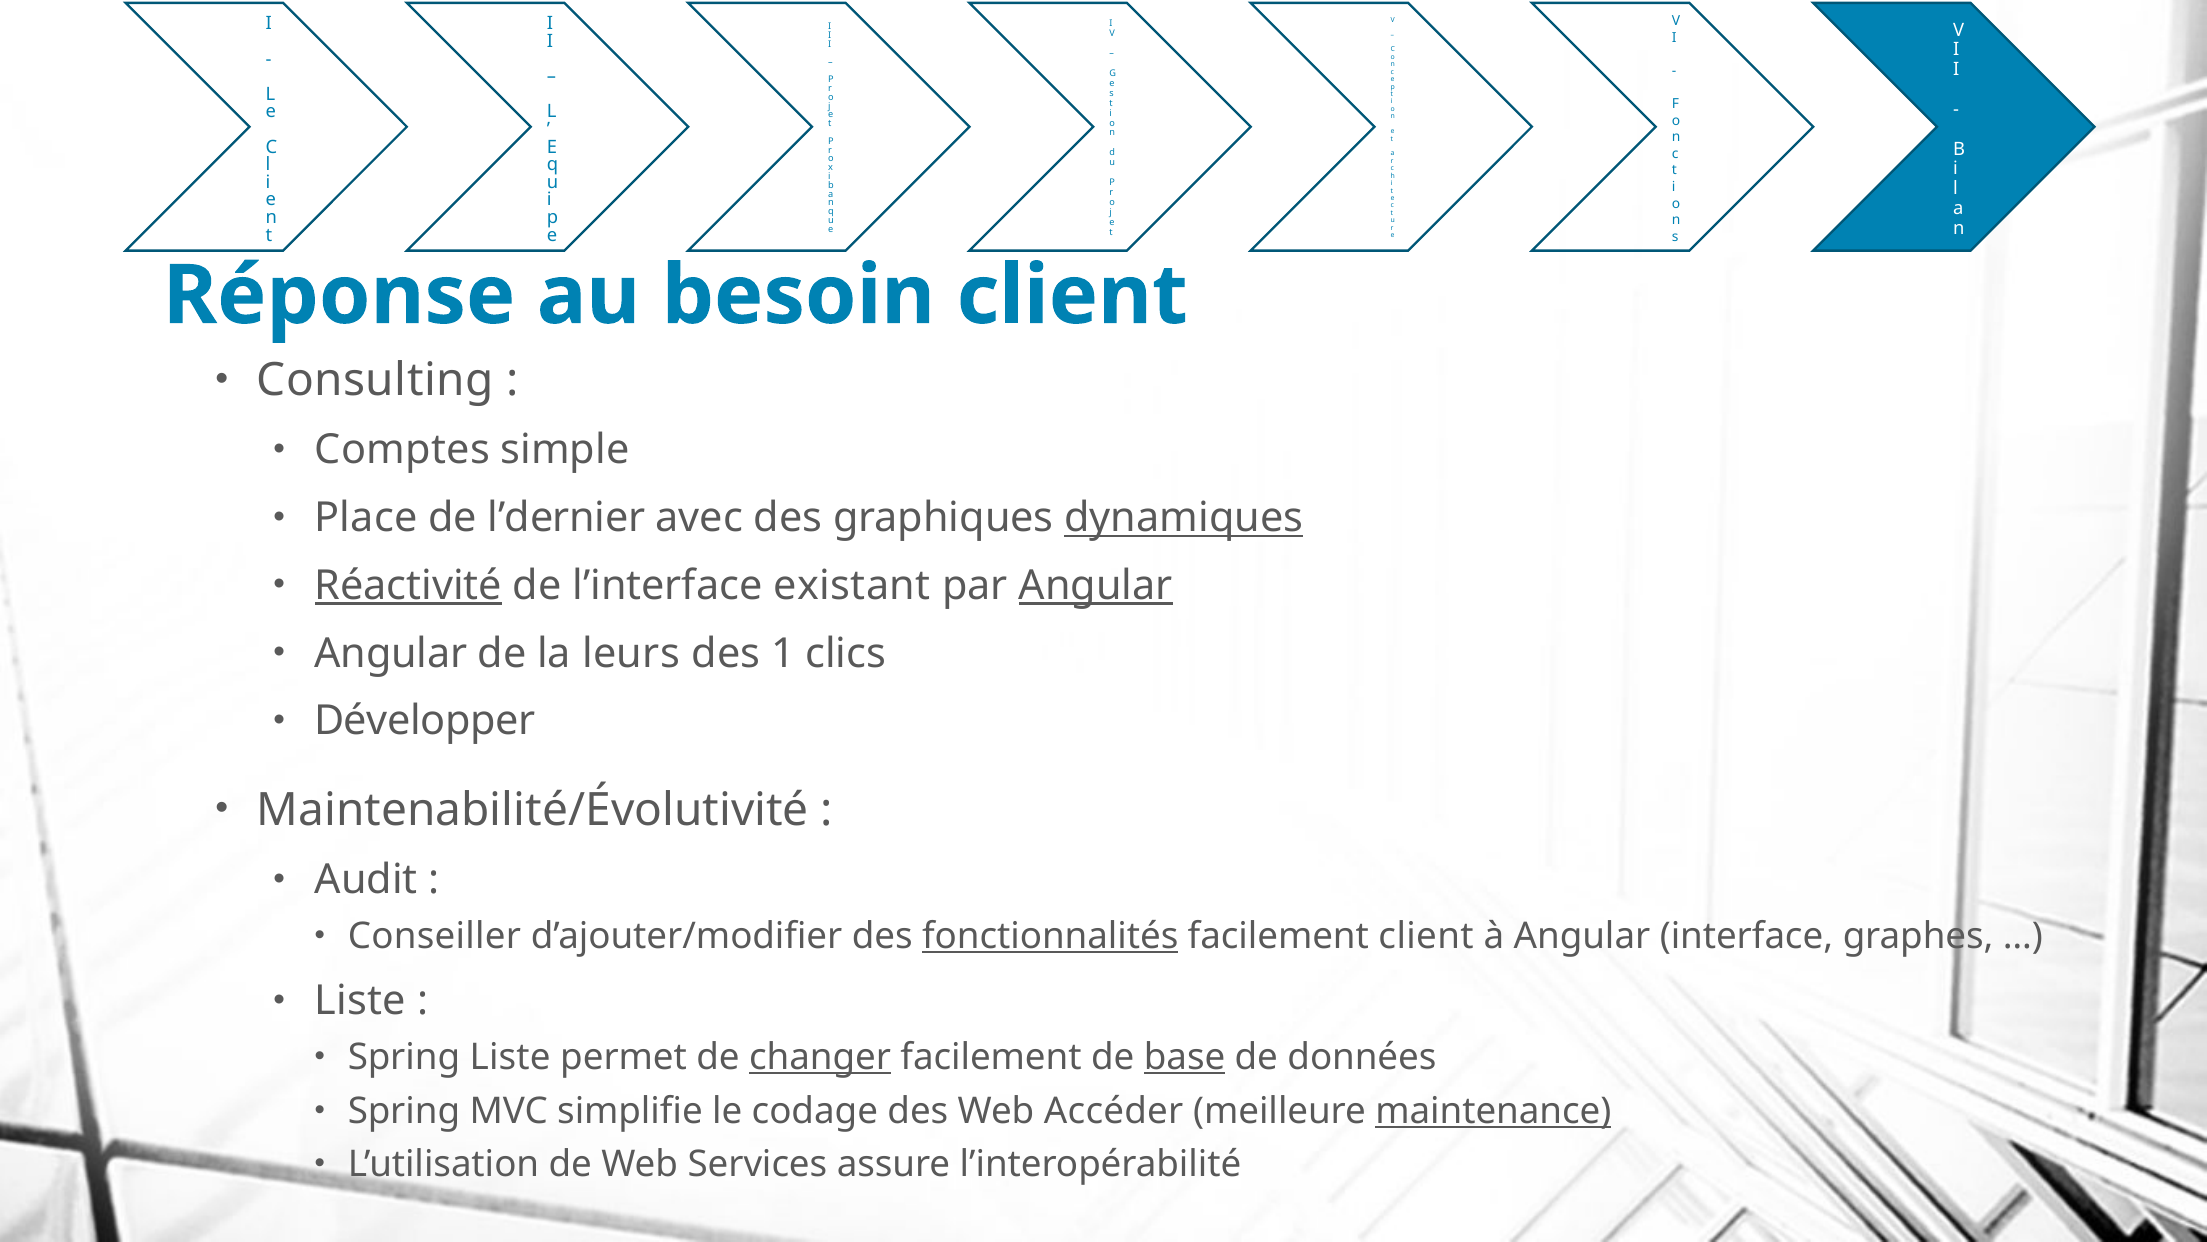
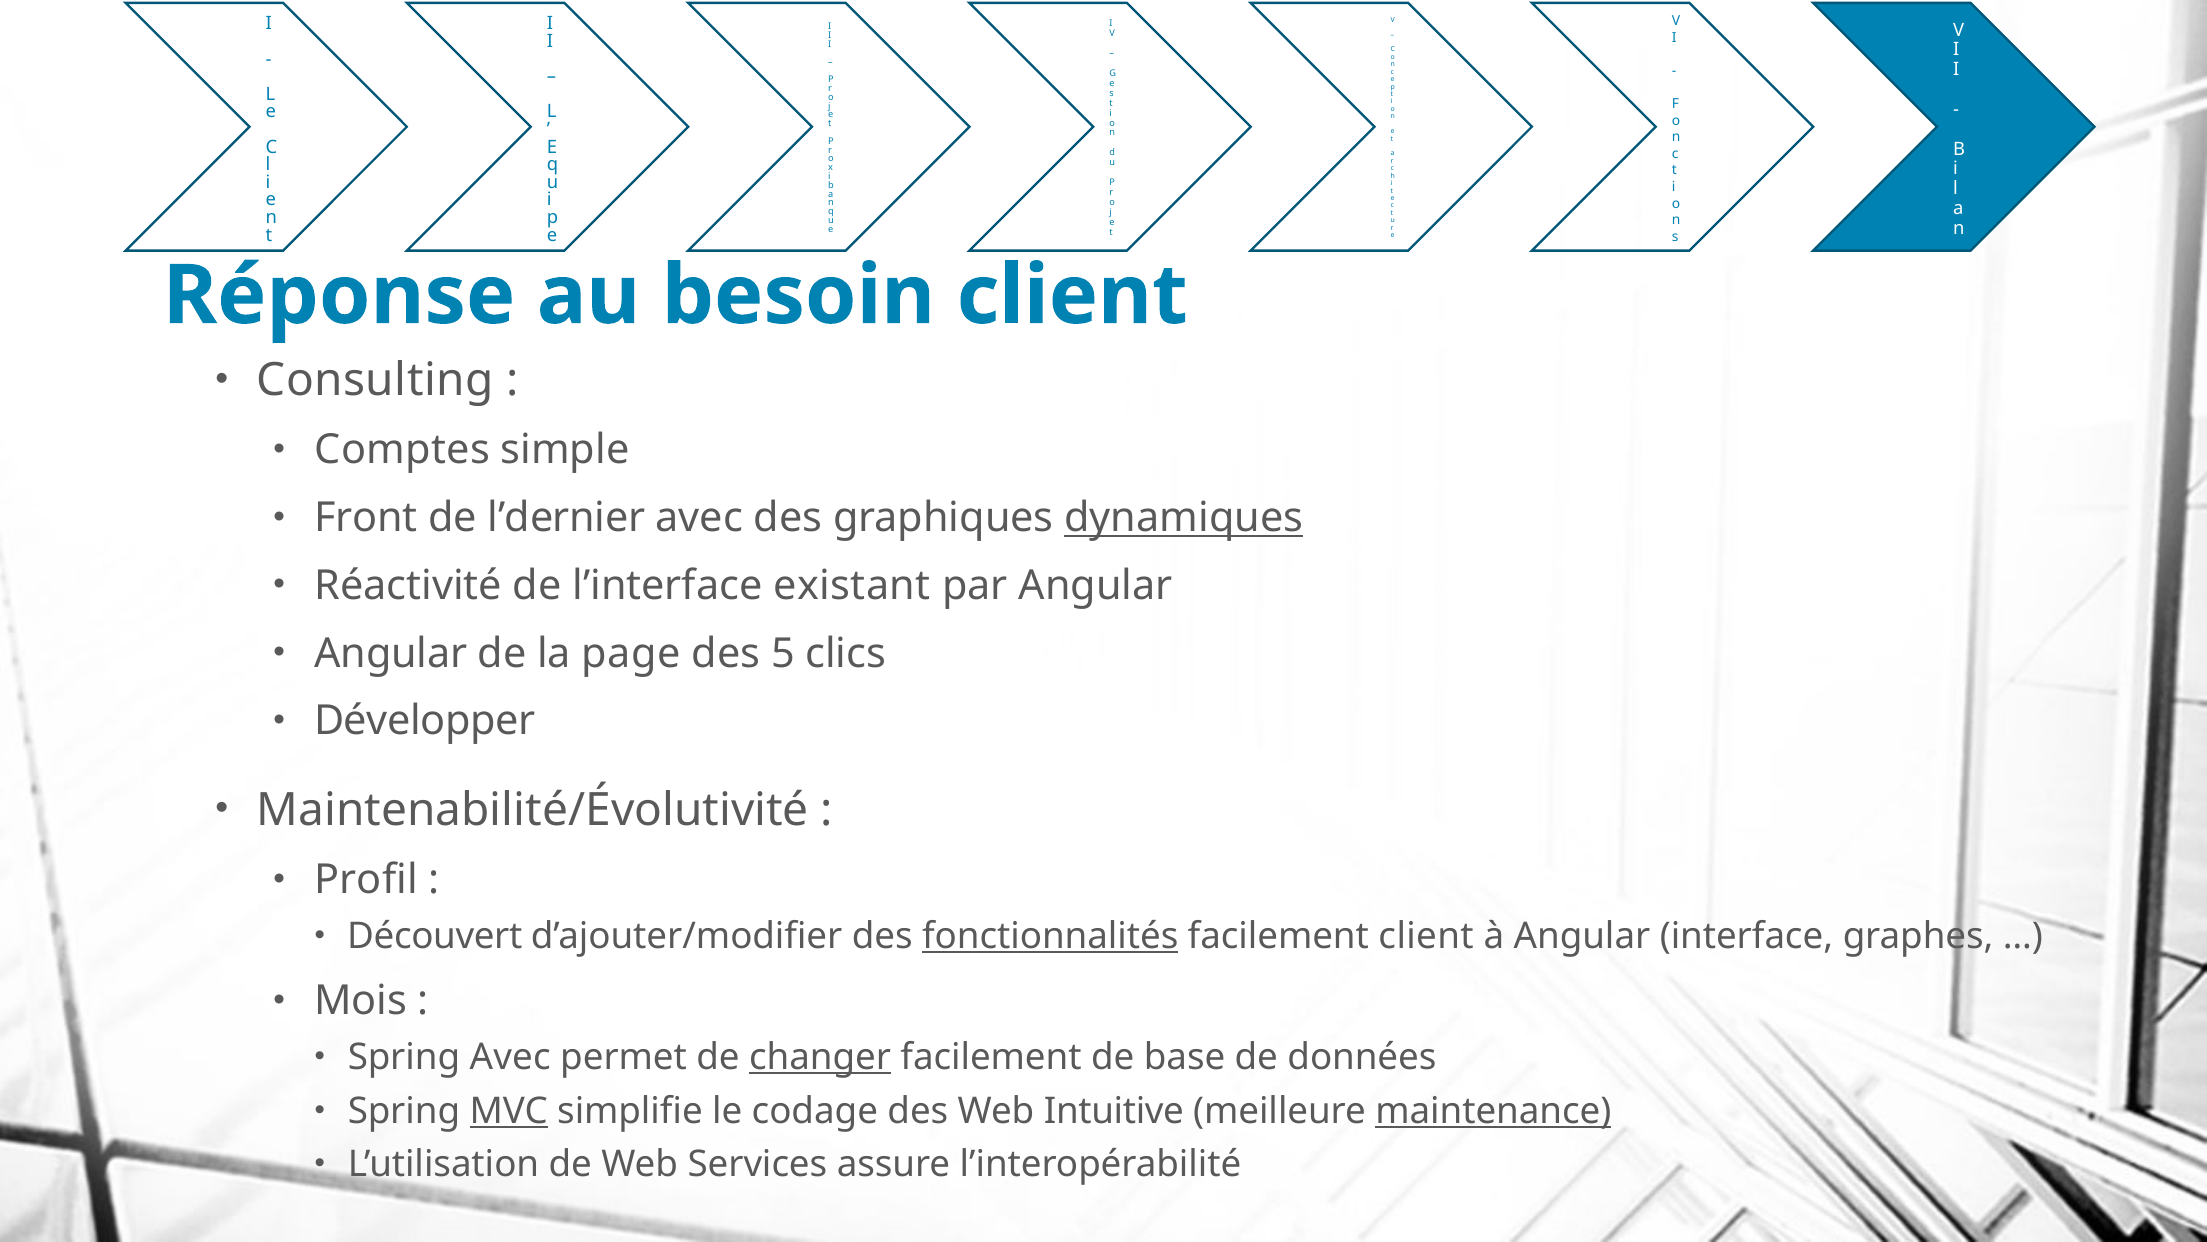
Place: Place -> Front (366, 518)
Réactivité underline: present -> none (408, 586)
Angular underline: present -> none (1096, 586)
leurs: leurs -> page (631, 653)
1: 1 -> 5 (783, 653)
Audit: Audit -> Profil (366, 880)
Conseiller: Conseiller -> Découvert (435, 936)
Liste: Liste -> Mois (361, 1001)
Spring Liste: Liste -> Avec (510, 1057)
base underline: present -> none (1185, 1057)
MVC underline: none -> present (509, 1111)
Accéder: Accéder -> Intuitive (1114, 1111)
